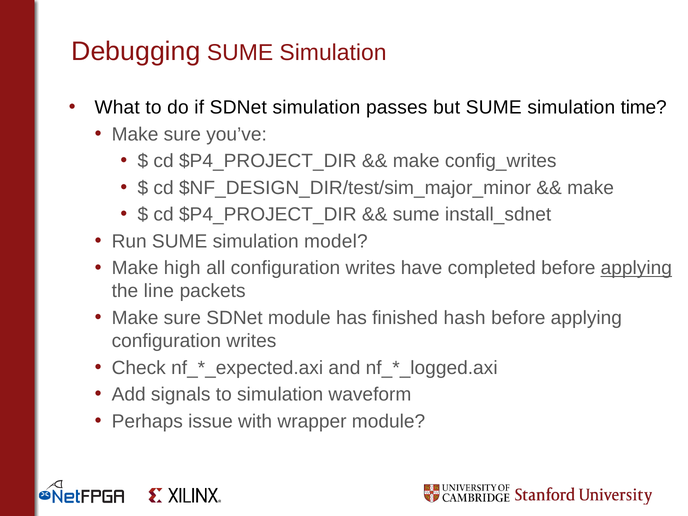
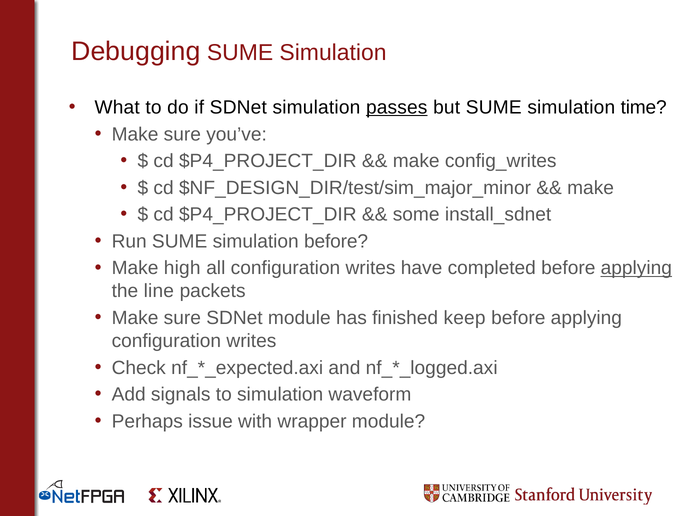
passes underline: none -> present (397, 107)
sume: sume -> some (416, 215)
simulation model: model -> before (336, 241)
hash: hash -> keep (465, 318)
